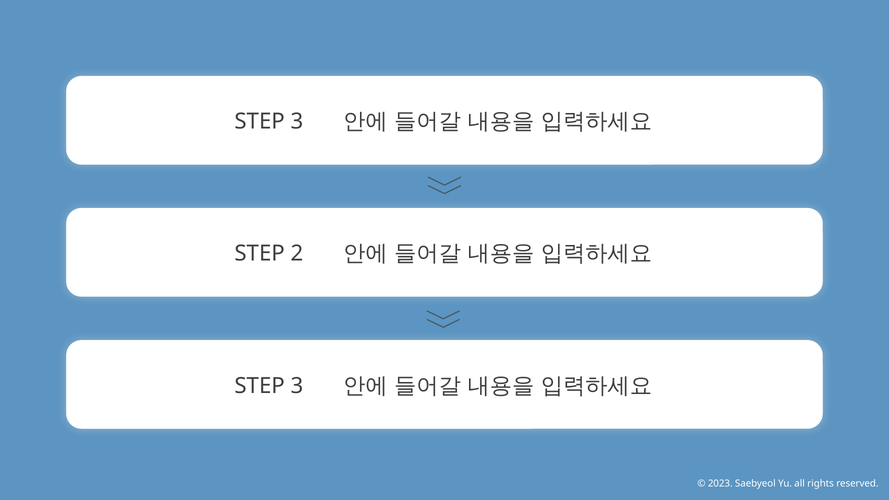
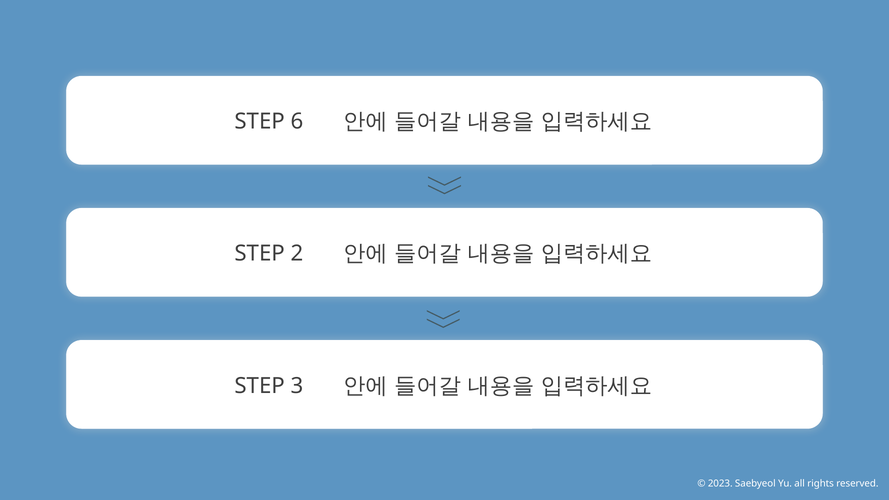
3: 3 -> 6 (297, 122)
